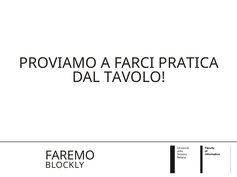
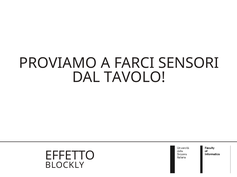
PRATICA: PRATICA -> SENSORI (189, 63)
FAREMO: FAREMO -> EFFETTO (70, 156)
